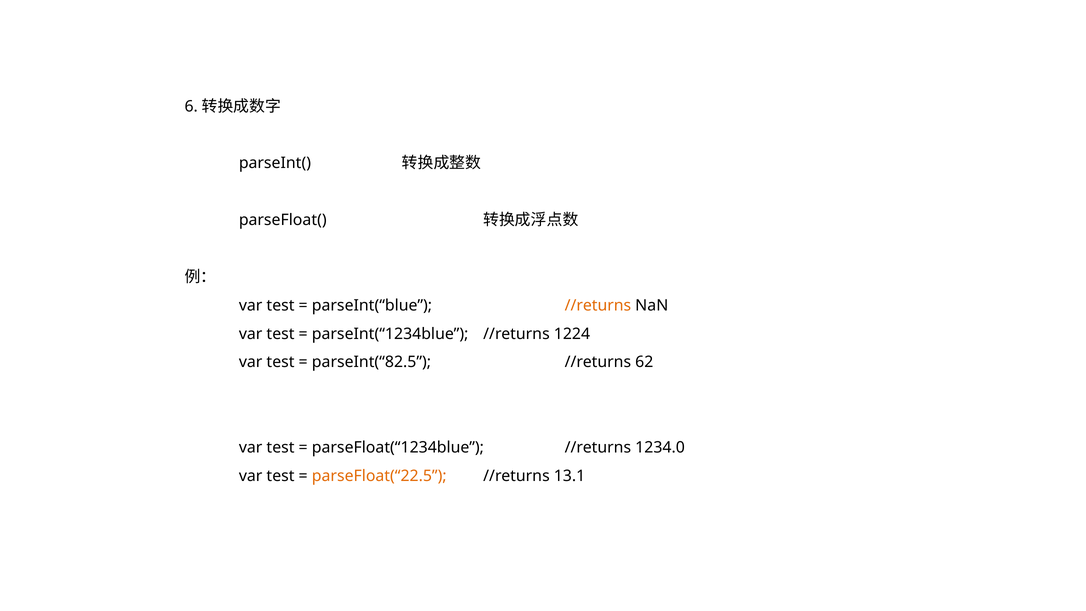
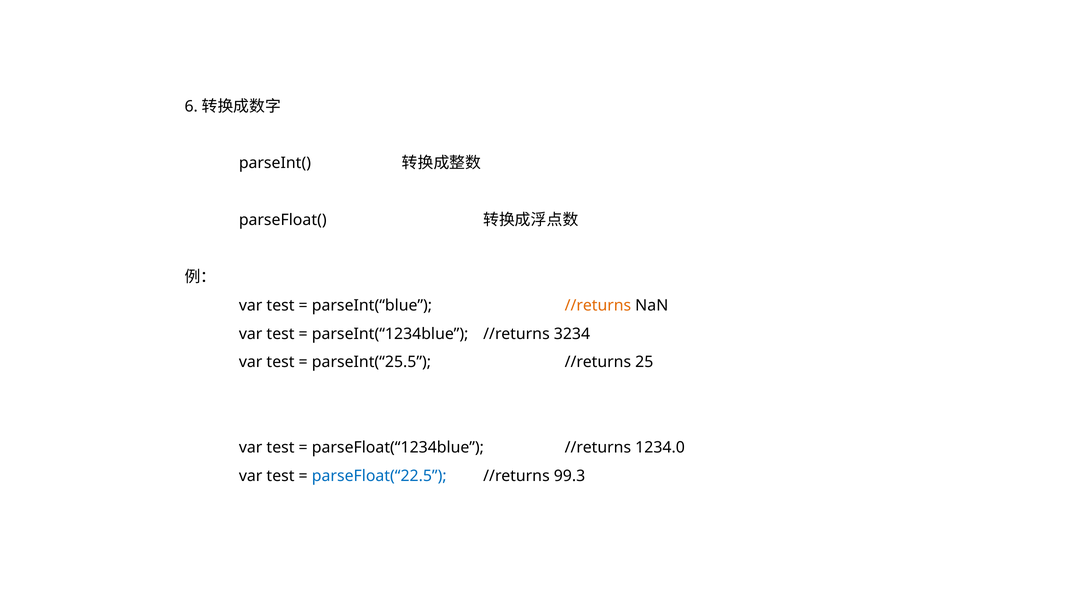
1224: 1224 -> 3234 (572, 334)
parseInt(“82.5: parseInt(“82.5 -> parseInt(“25.5 (371, 362)
62: 62 -> 25 (644, 362)
parseFloat(“22.5 colour: orange -> blue (379, 476)
13.1: 13.1 -> 99.3 (570, 476)
